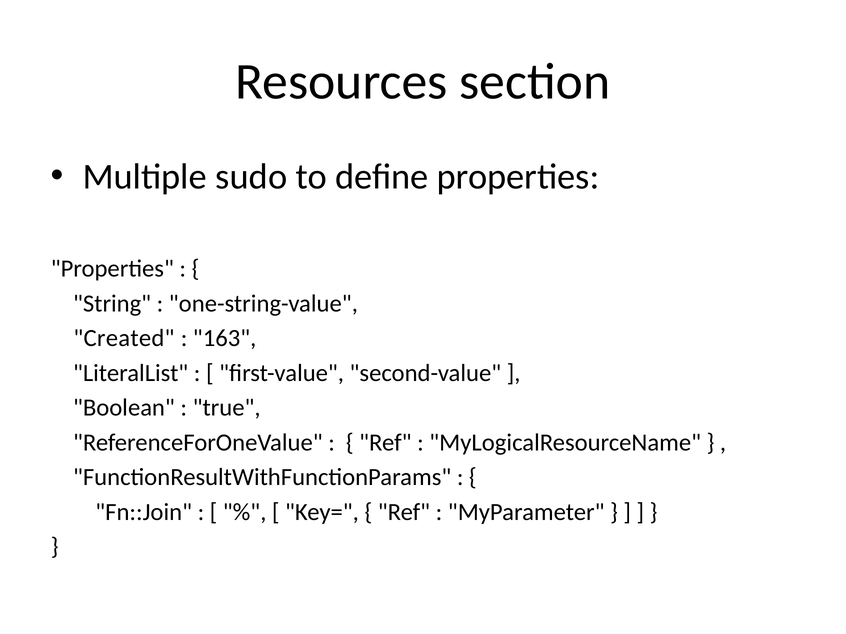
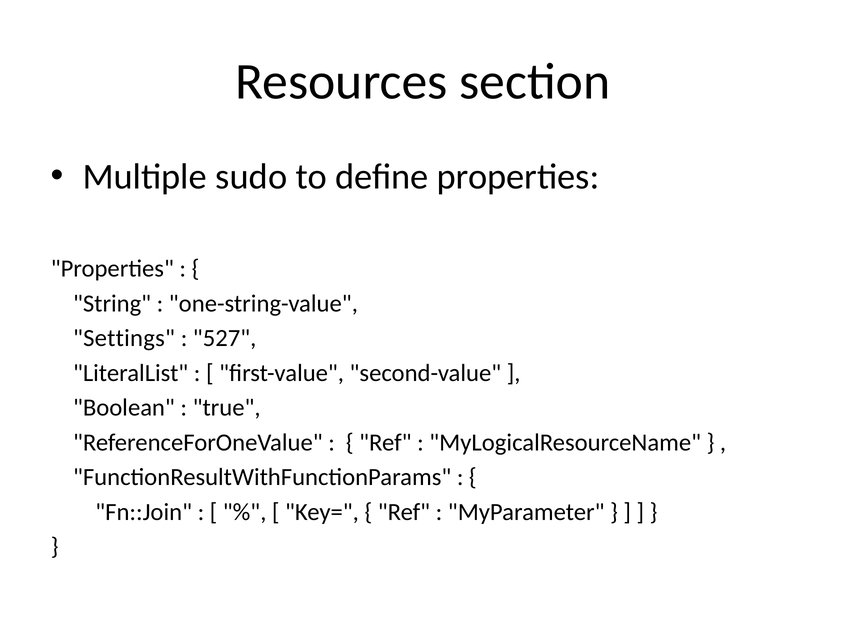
Created: Created -> Settings (124, 339)
163: 163 -> 527 (225, 339)
